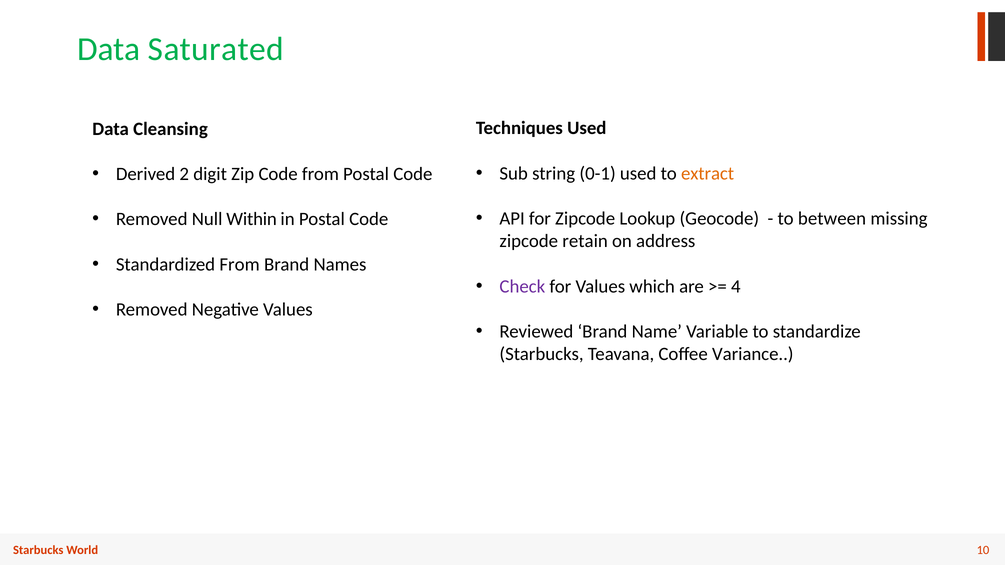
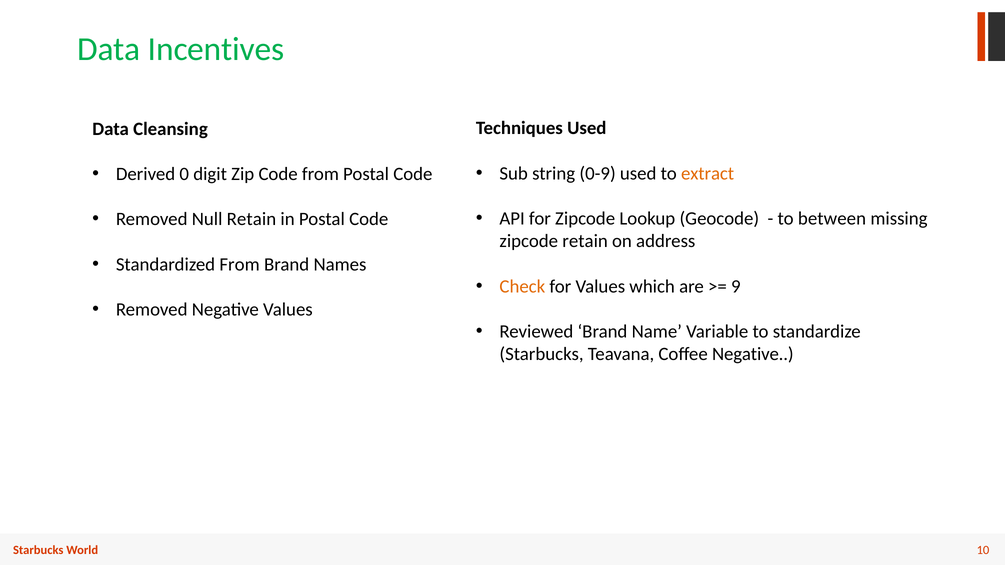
Saturated: Saturated -> Incentives (216, 49)
0-1: 0-1 -> 0-9 (598, 173)
2: 2 -> 0 (184, 174)
Null Within: Within -> Retain (251, 219)
Check colour: purple -> orange (522, 286)
4: 4 -> 9 (736, 286)
Coffee Variance: Variance -> Negative (753, 354)
